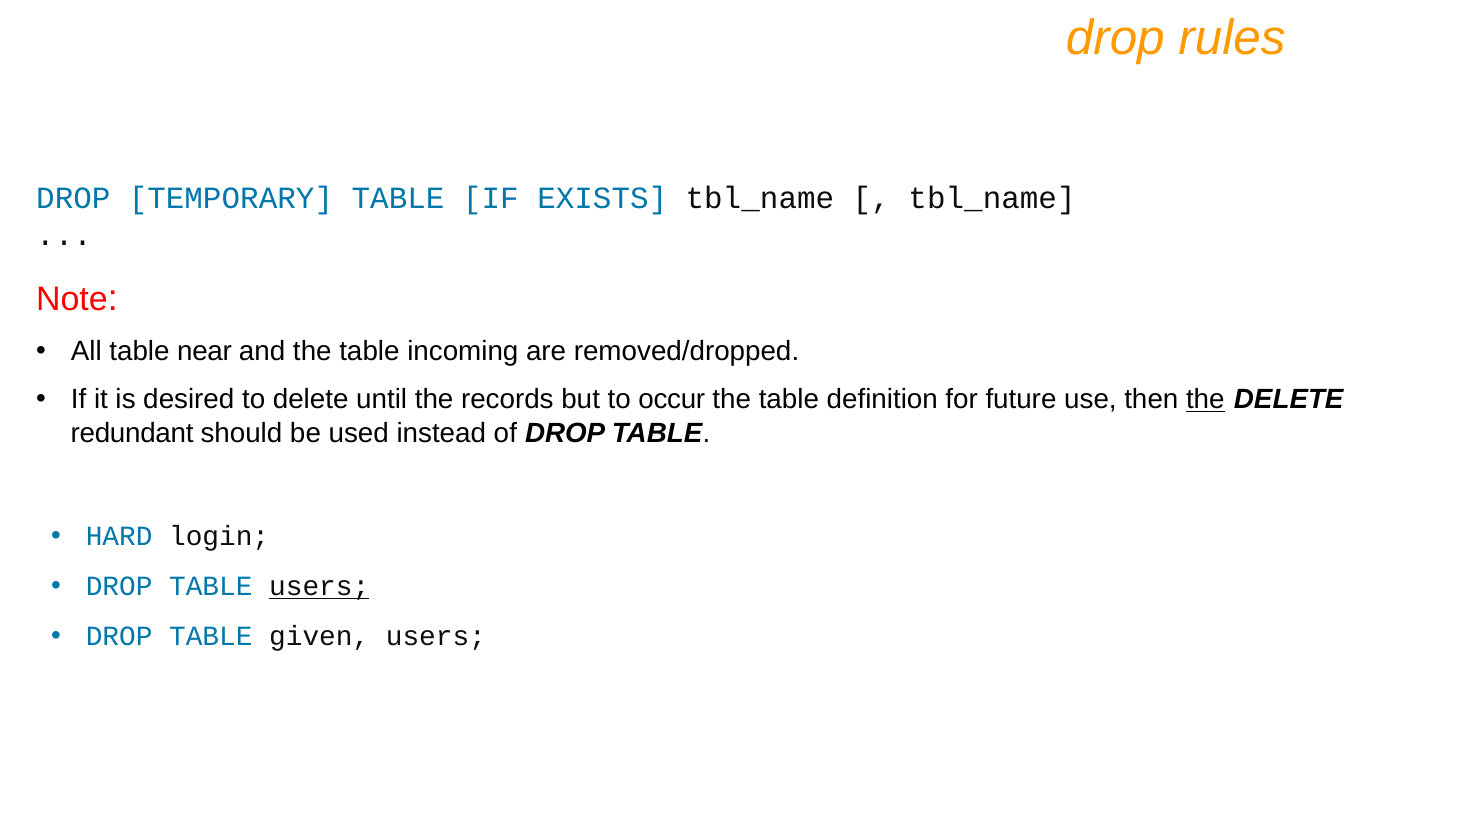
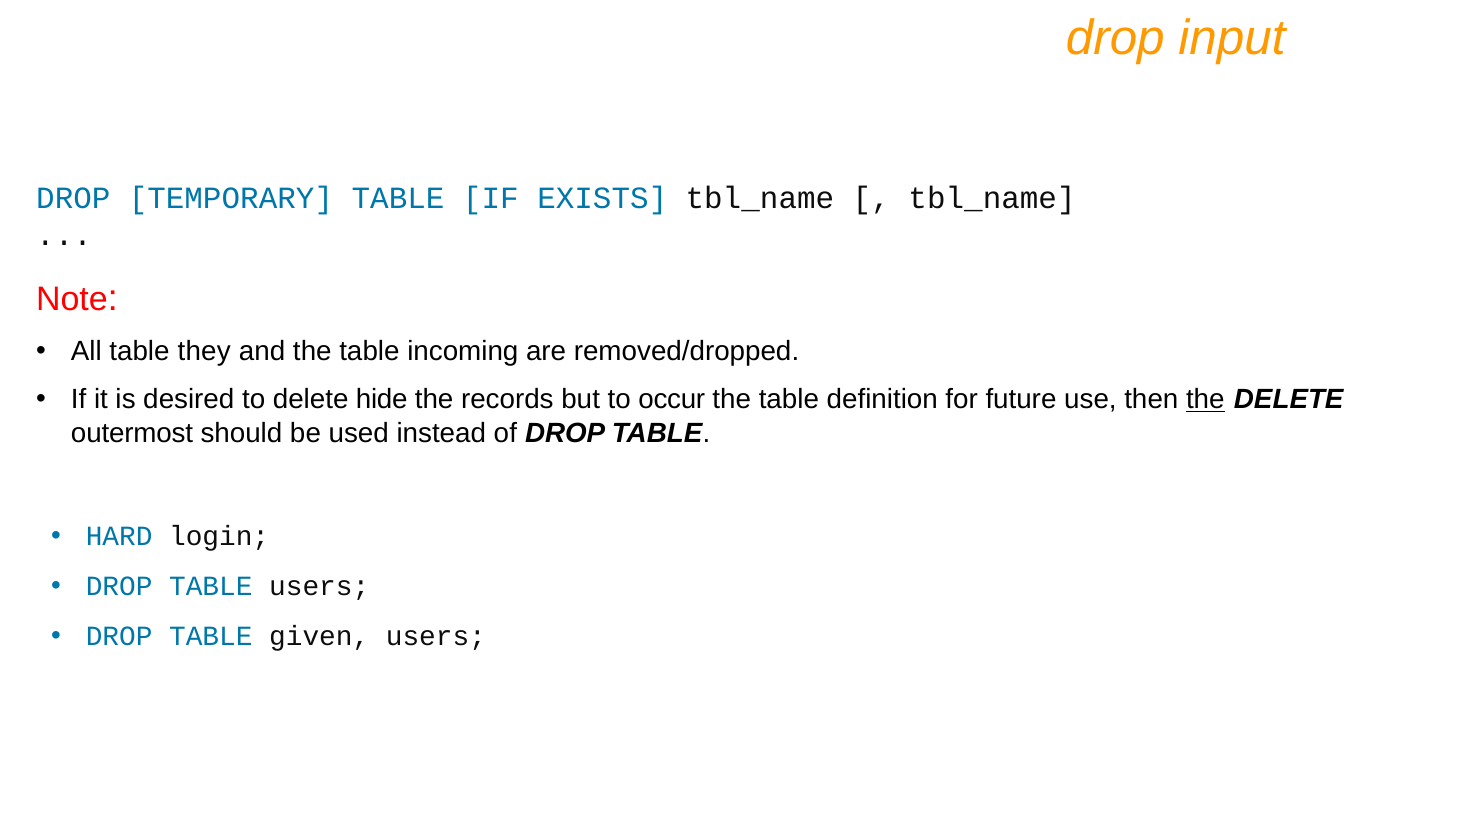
rules: rules -> input (1232, 39)
near: near -> they (204, 351)
until: until -> hide (382, 399)
redundant: redundant -> outermost (132, 433)
users underline: present -> none (319, 586)
